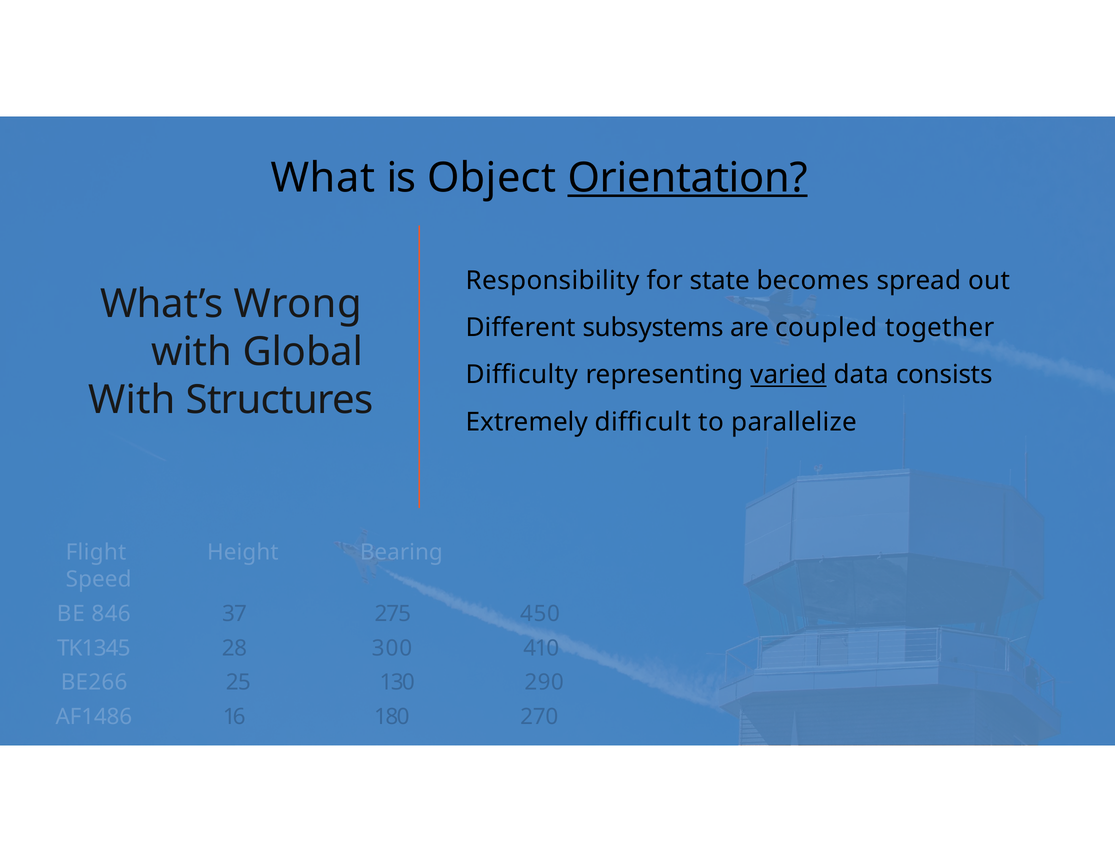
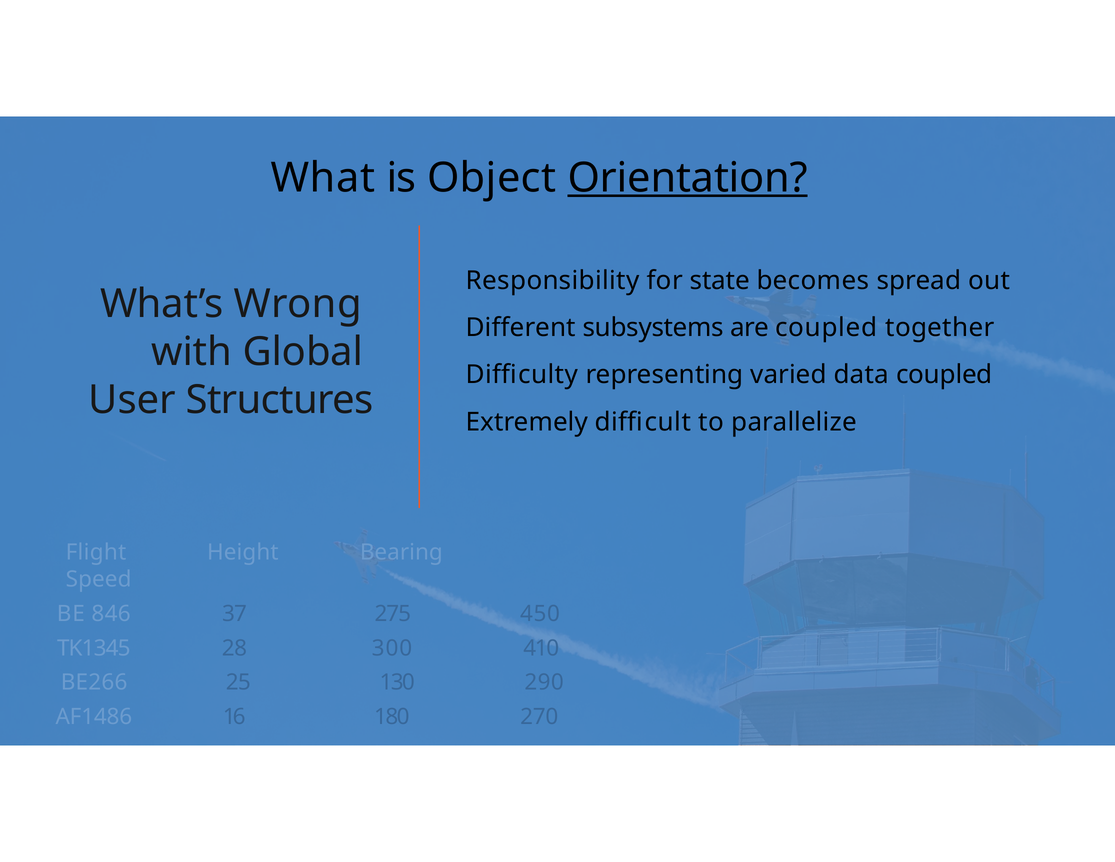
varied underline: present -> none (788, 375)
data consists: consists -> coupled (944, 375)
With: With -> User (132, 400)
